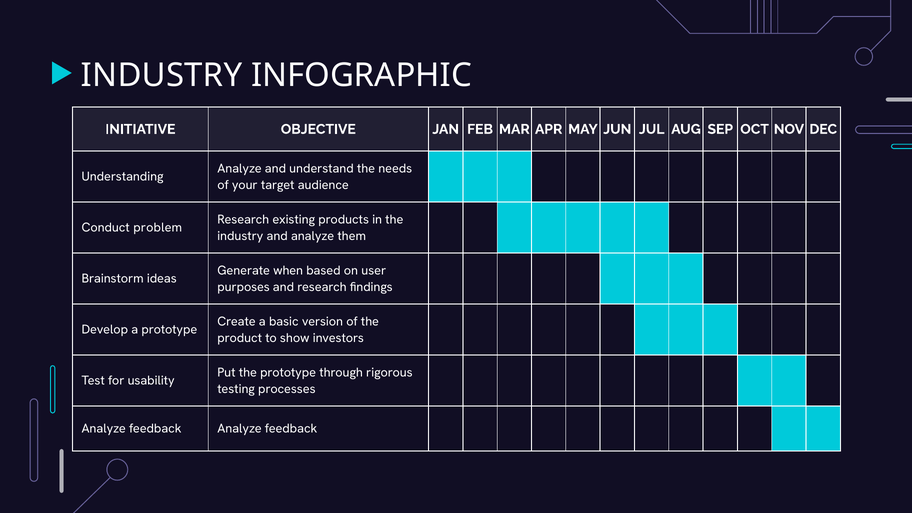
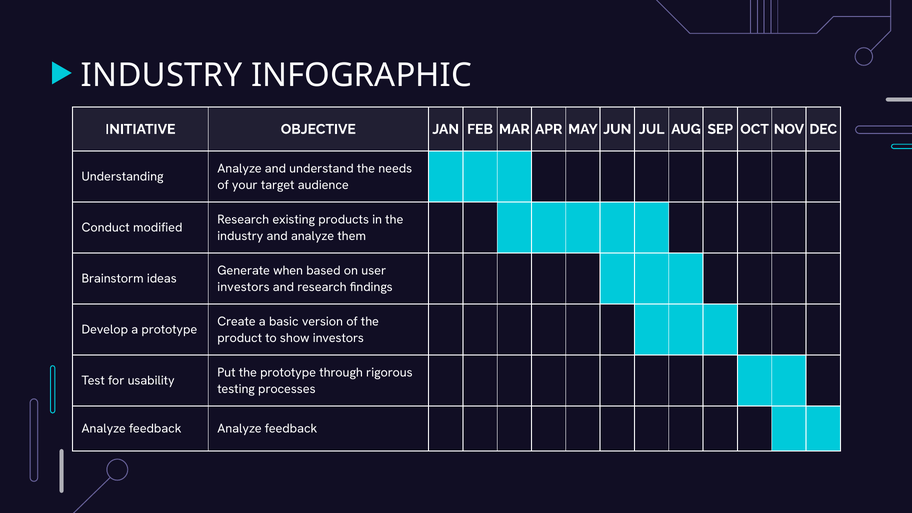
problem: problem -> modified (158, 228)
purposes: purposes -> investors (244, 287)
